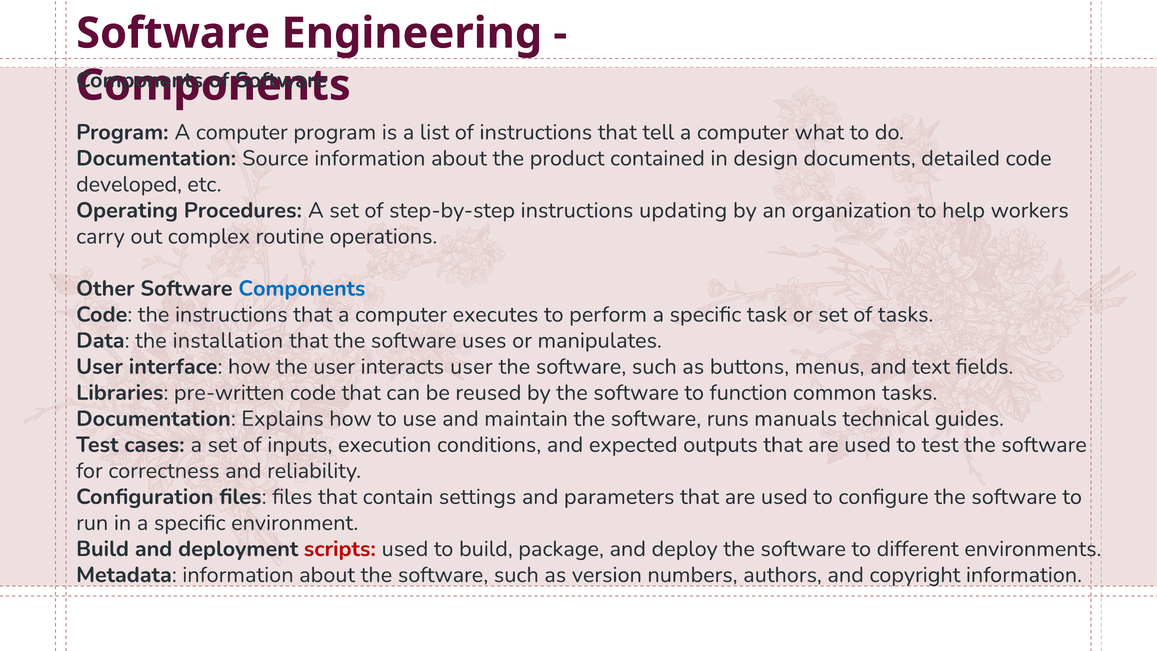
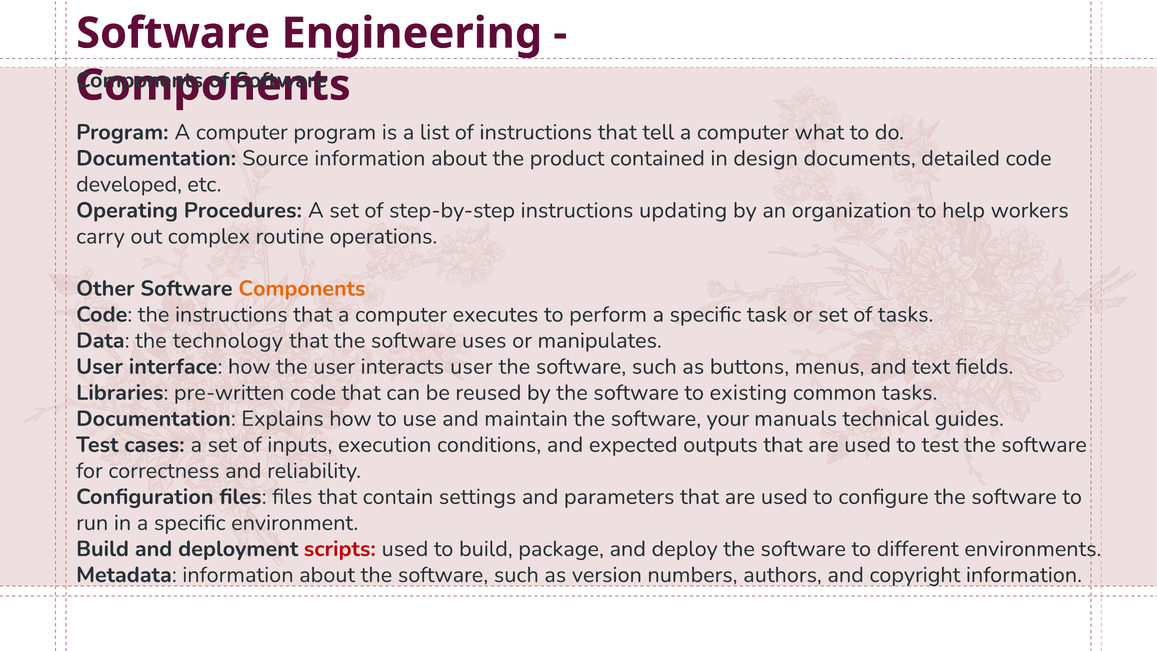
Components colour: blue -> orange (302, 288)
installation: installation -> technology (228, 340)
function: function -> existing (748, 392)
runs: runs -> your (728, 419)
